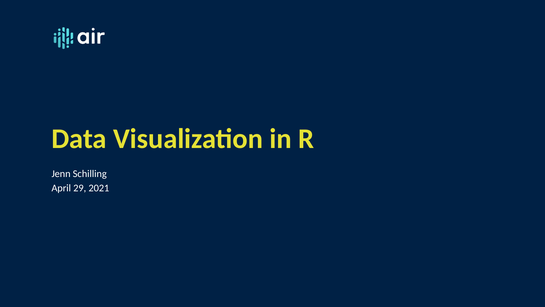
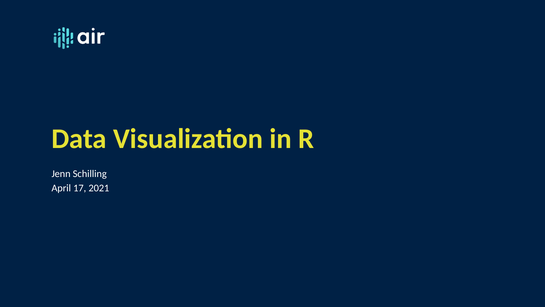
29: 29 -> 17 (80, 188)
